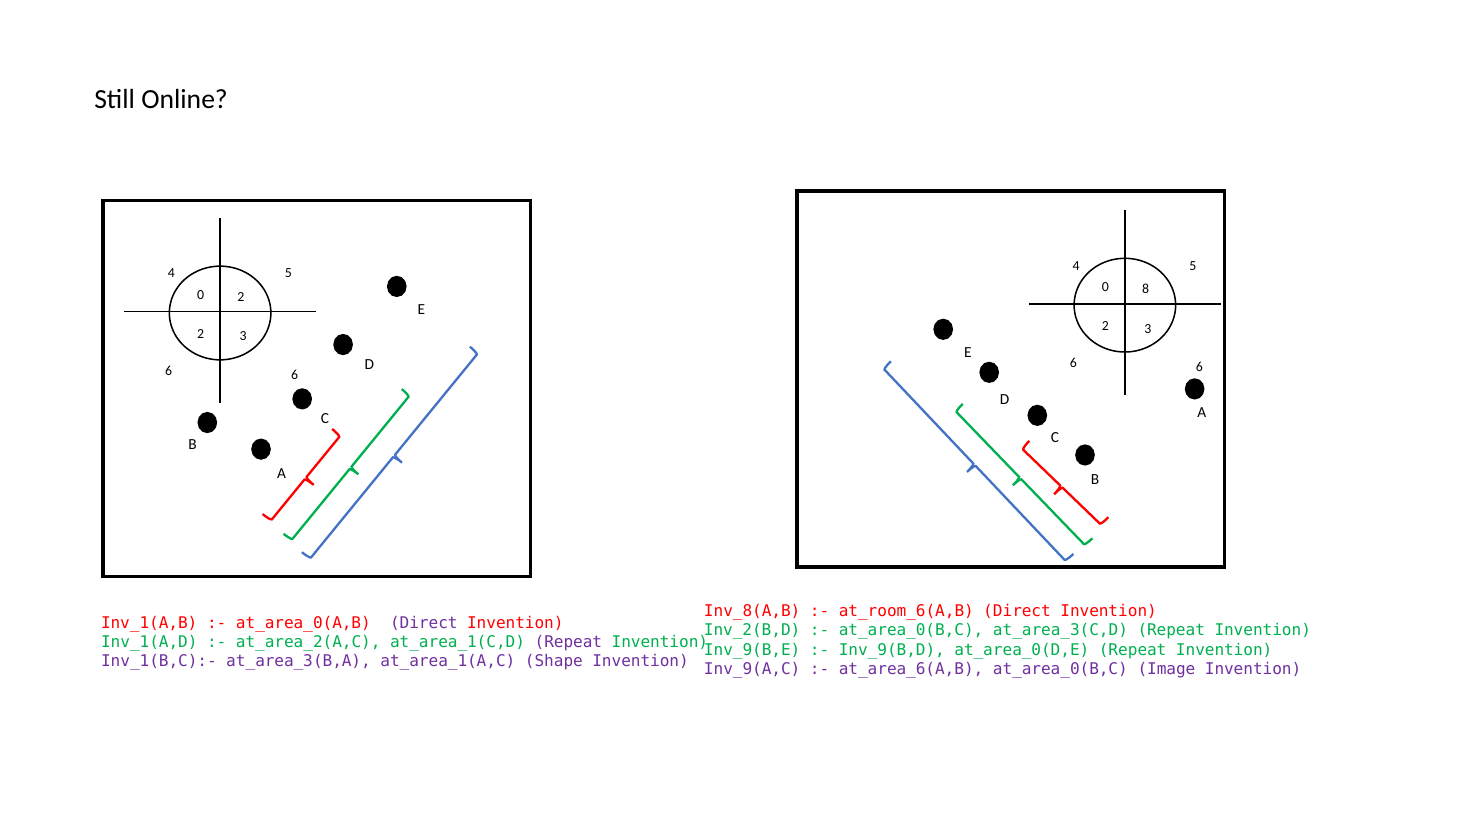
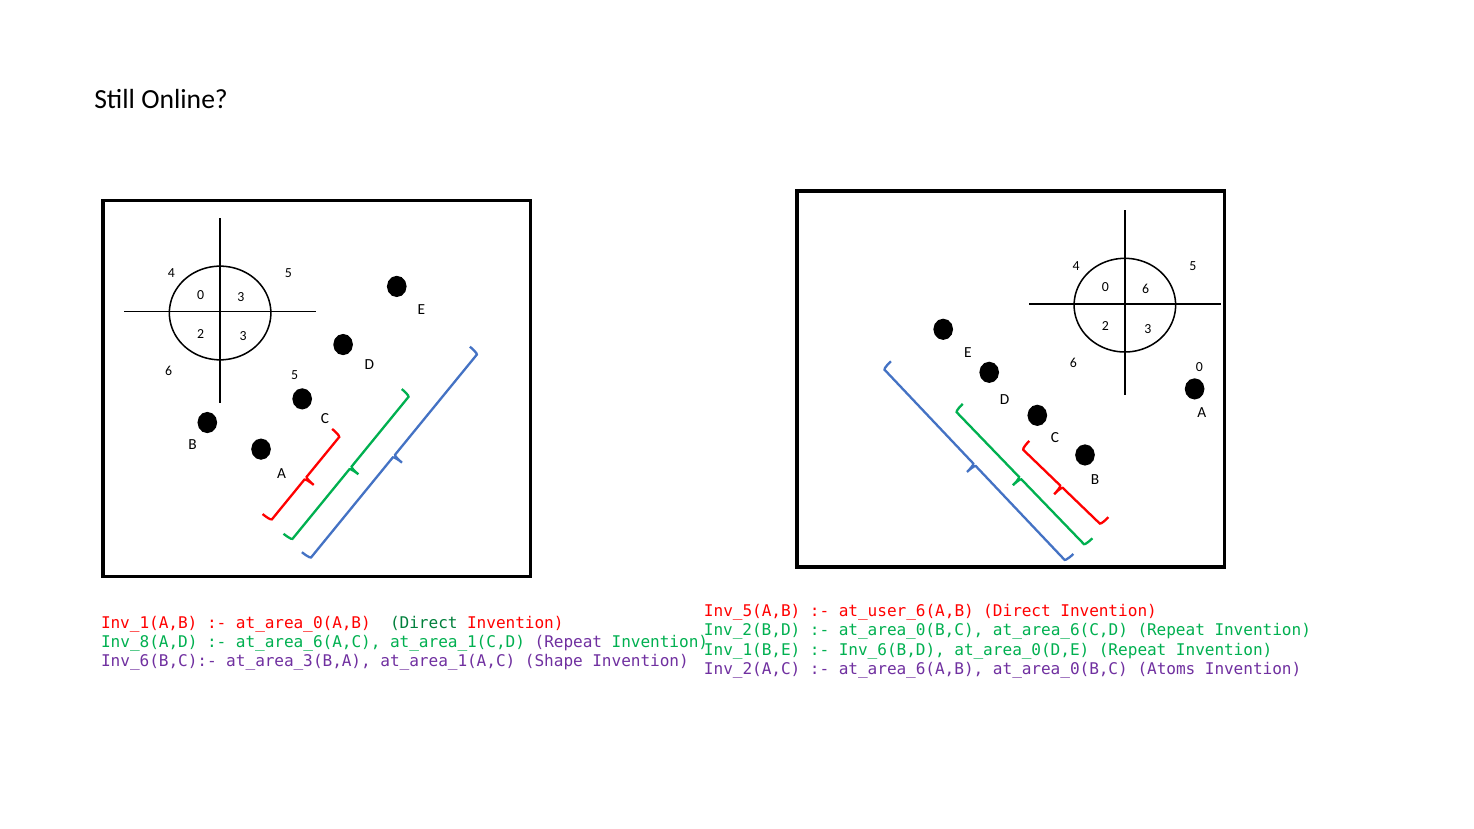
0 8: 8 -> 6 (1146, 289)
0 2: 2 -> 3 (241, 297)
6: 6 -> 0 (1199, 367)
6: 6 -> 5 (295, 375)
Inv_8(A,B: Inv_8(A,B -> Inv_5(A,B (752, 611)
at_room_6(A,B: at_room_6(A,B -> at_user_6(A,B (906, 611)
Direct colour: purple -> green (424, 623)
at_area_3(C,D: at_area_3(C,D -> at_area_6(C,D (1060, 631)
Inv_1(A,D: Inv_1(A,D -> Inv_8(A,D (149, 642)
at_area_2(A,C: at_area_2(A,C -> at_area_6(A,C (308, 642)
Inv_9(B,E: Inv_9(B,E -> Inv_1(B,E (752, 650)
Inv_9(B,D: Inv_9(B,D -> Inv_6(B,D (892, 650)
Inv_1(B,C):-: Inv_1(B,C):- -> Inv_6(B,C):- (159, 661)
Inv_9(A,C: Inv_9(A,C -> Inv_2(A,C (752, 669)
Image: Image -> Atoms (1166, 669)
